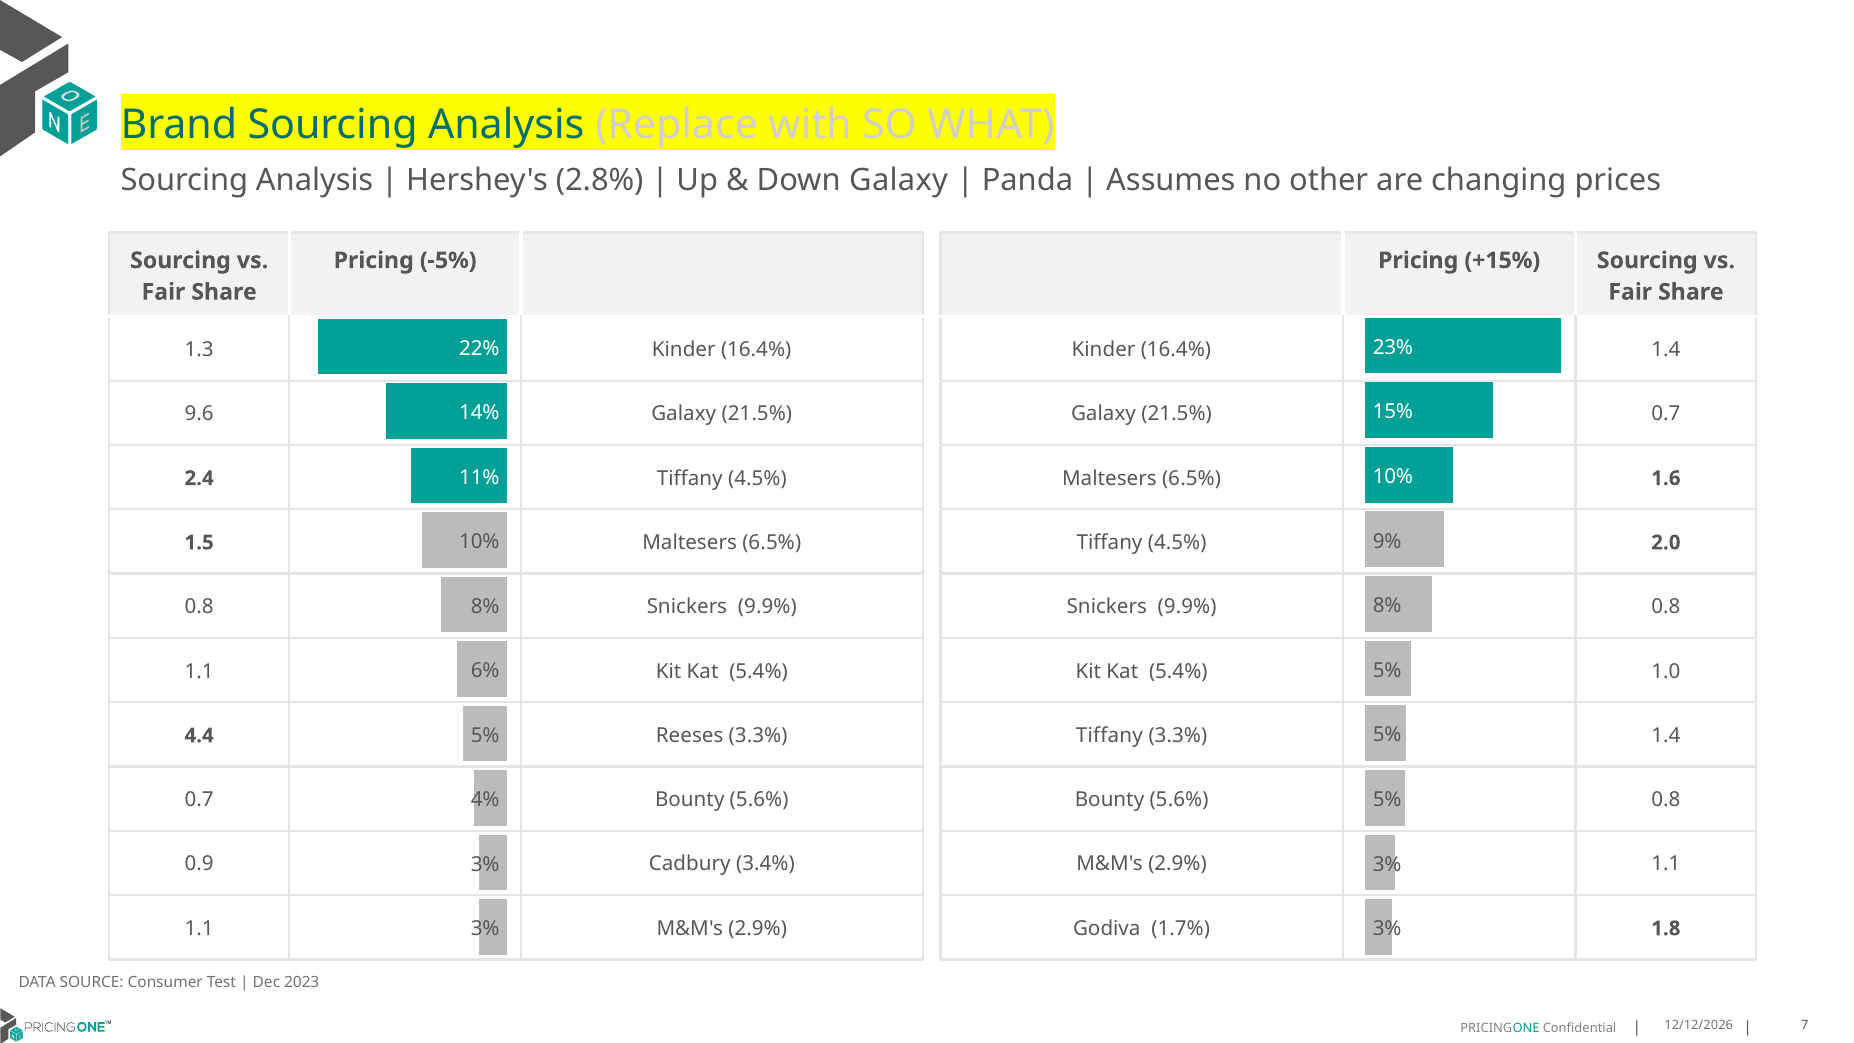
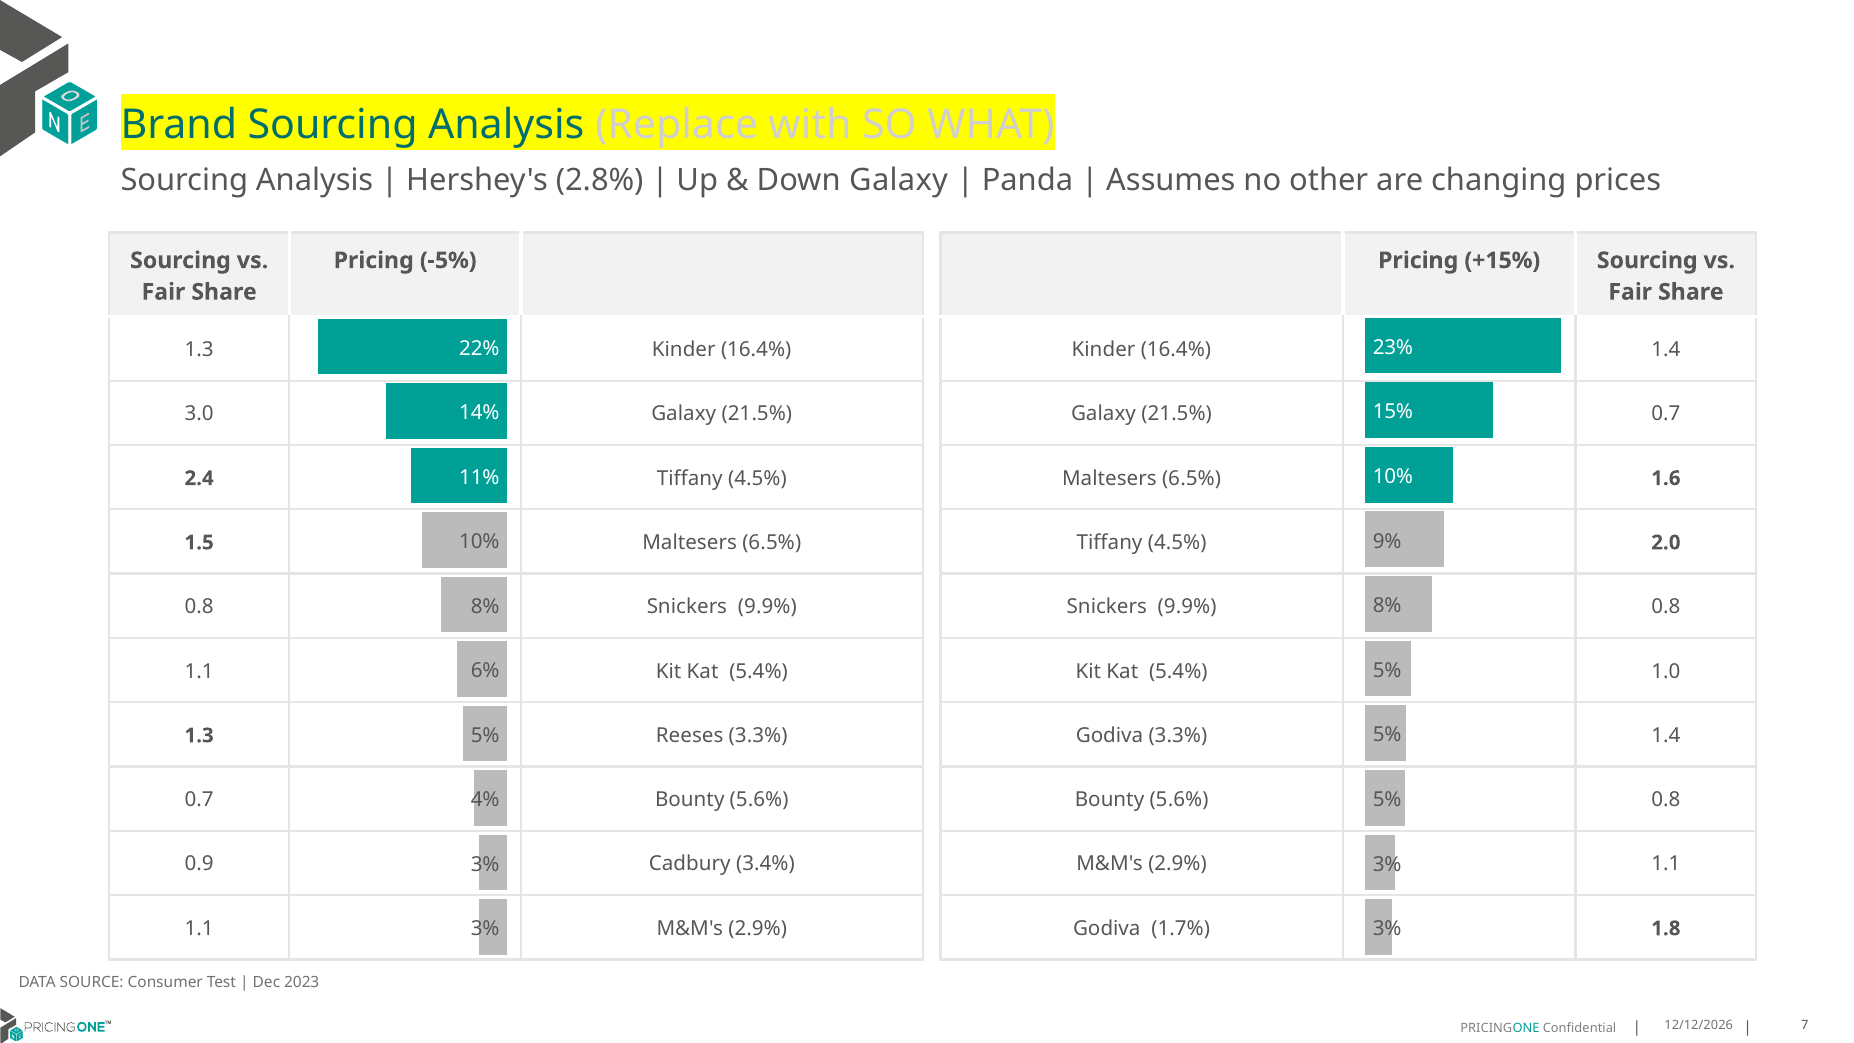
9.6: 9.6 -> 3.0 (199, 414)
Tiffany: Tiffany -> Godiva (1110, 735)
4.4: 4.4 -> 1.3 (199, 735)
